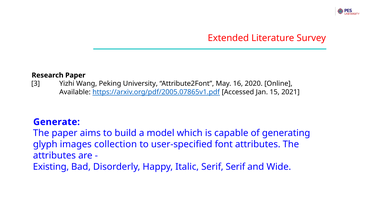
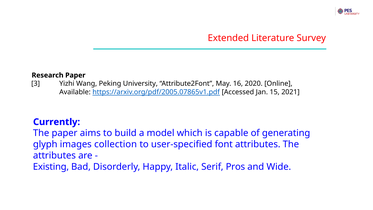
Generate: Generate -> Currently (57, 122)
Serif Serif: Serif -> Pros (235, 167)
